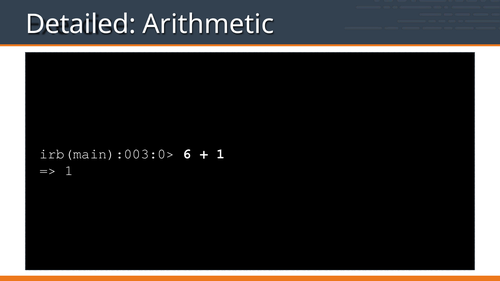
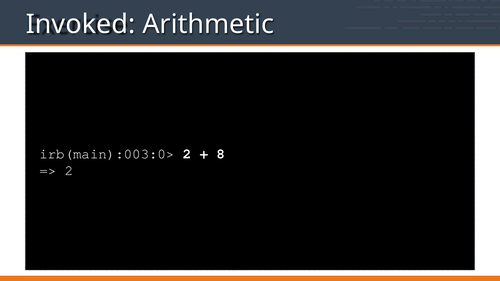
Detailed: Detailed -> Invoked (81, 24)
irb(main):003:0> 6: 6 -> 2 (187, 154)
1: 1 -> 8 (221, 154)
1: 1 -> 2 (69, 171)
